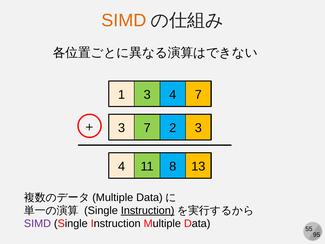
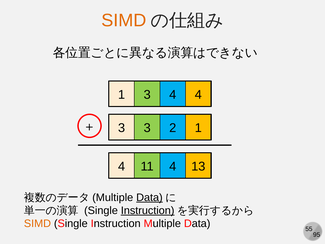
4 7: 7 -> 4 (198, 95)
3 7: 7 -> 3 (147, 128)
2 3: 3 -> 1 (198, 128)
11 8: 8 -> 4 (173, 166)
Data underline: none -> present (149, 197)
SIMD colour: purple -> orange (37, 223)
